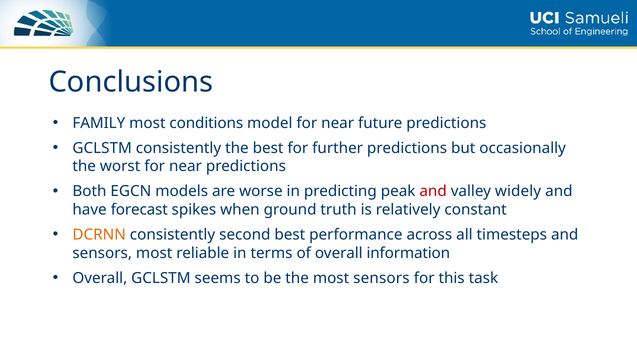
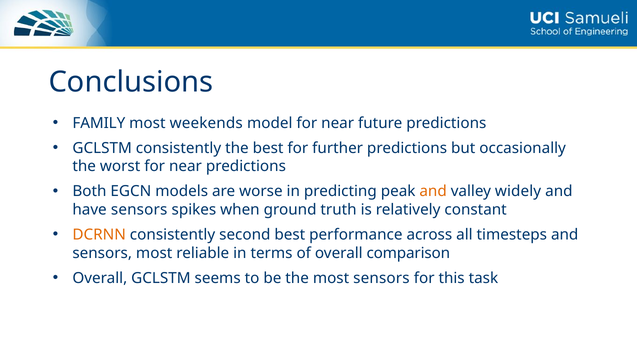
conditions: conditions -> weekends (206, 123)
and colour: red -> orange (433, 192)
have forecast: forecast -> sensors (139, 210)
information: information -> comparison (408, 253)
